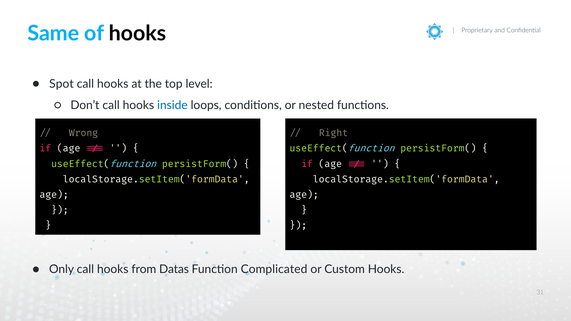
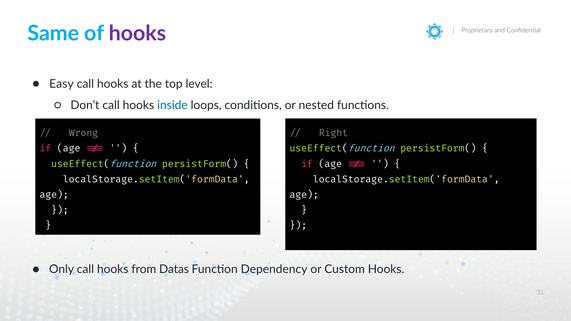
hooks colour: black -> purple (138, 33)
Spot: Spot -> Easy (61, 84)
Complicated: Complicated -> Dependency (274, 269)
